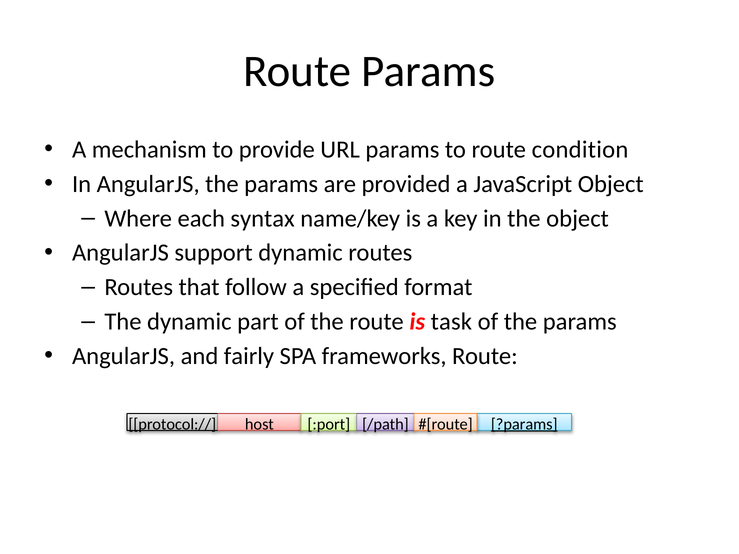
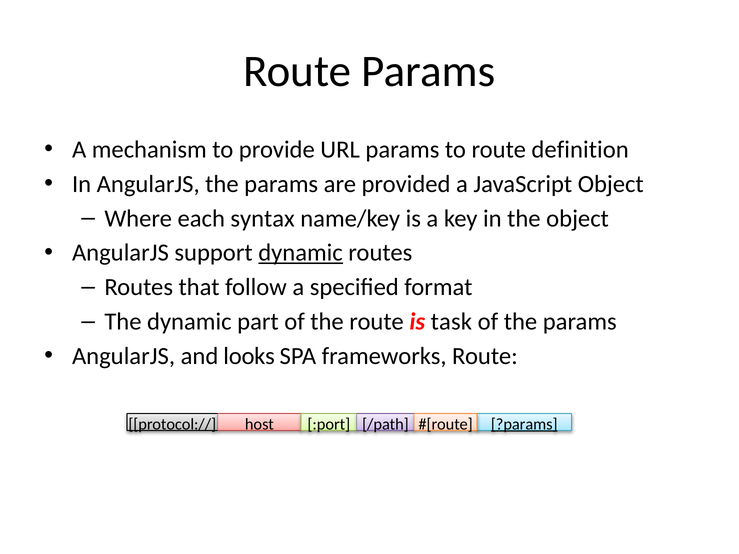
condition: condition -> definition (580, 150)
dynamic underline: none -> present (301, 253)
fairly: fairly -> looks (249, 356)
